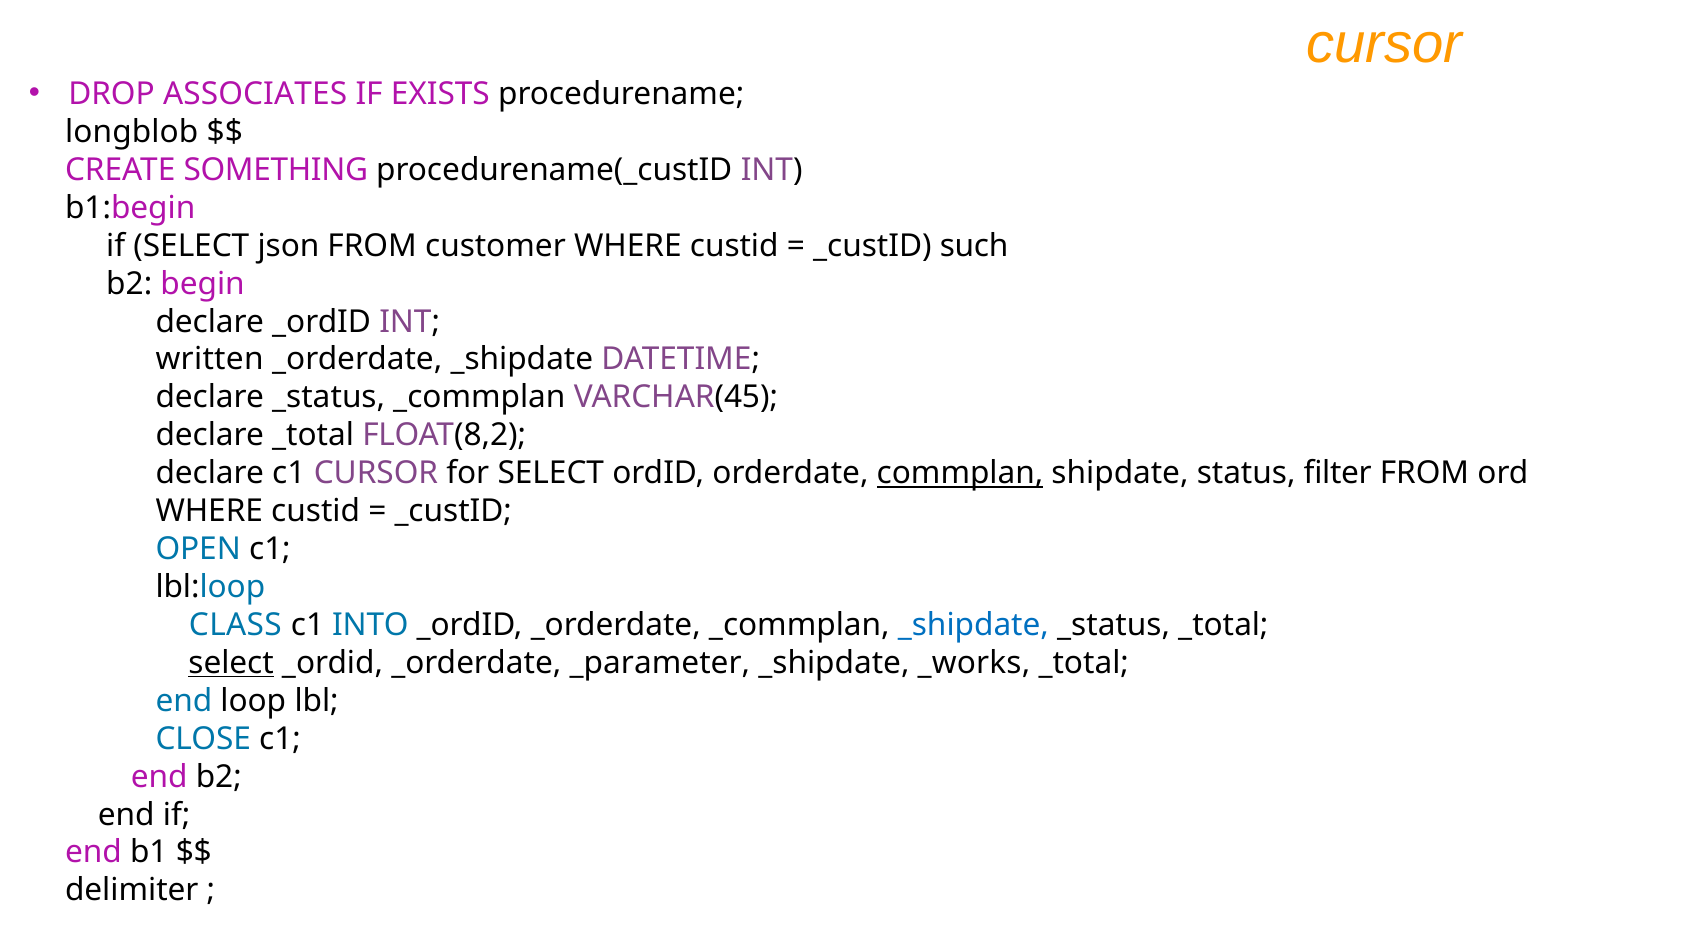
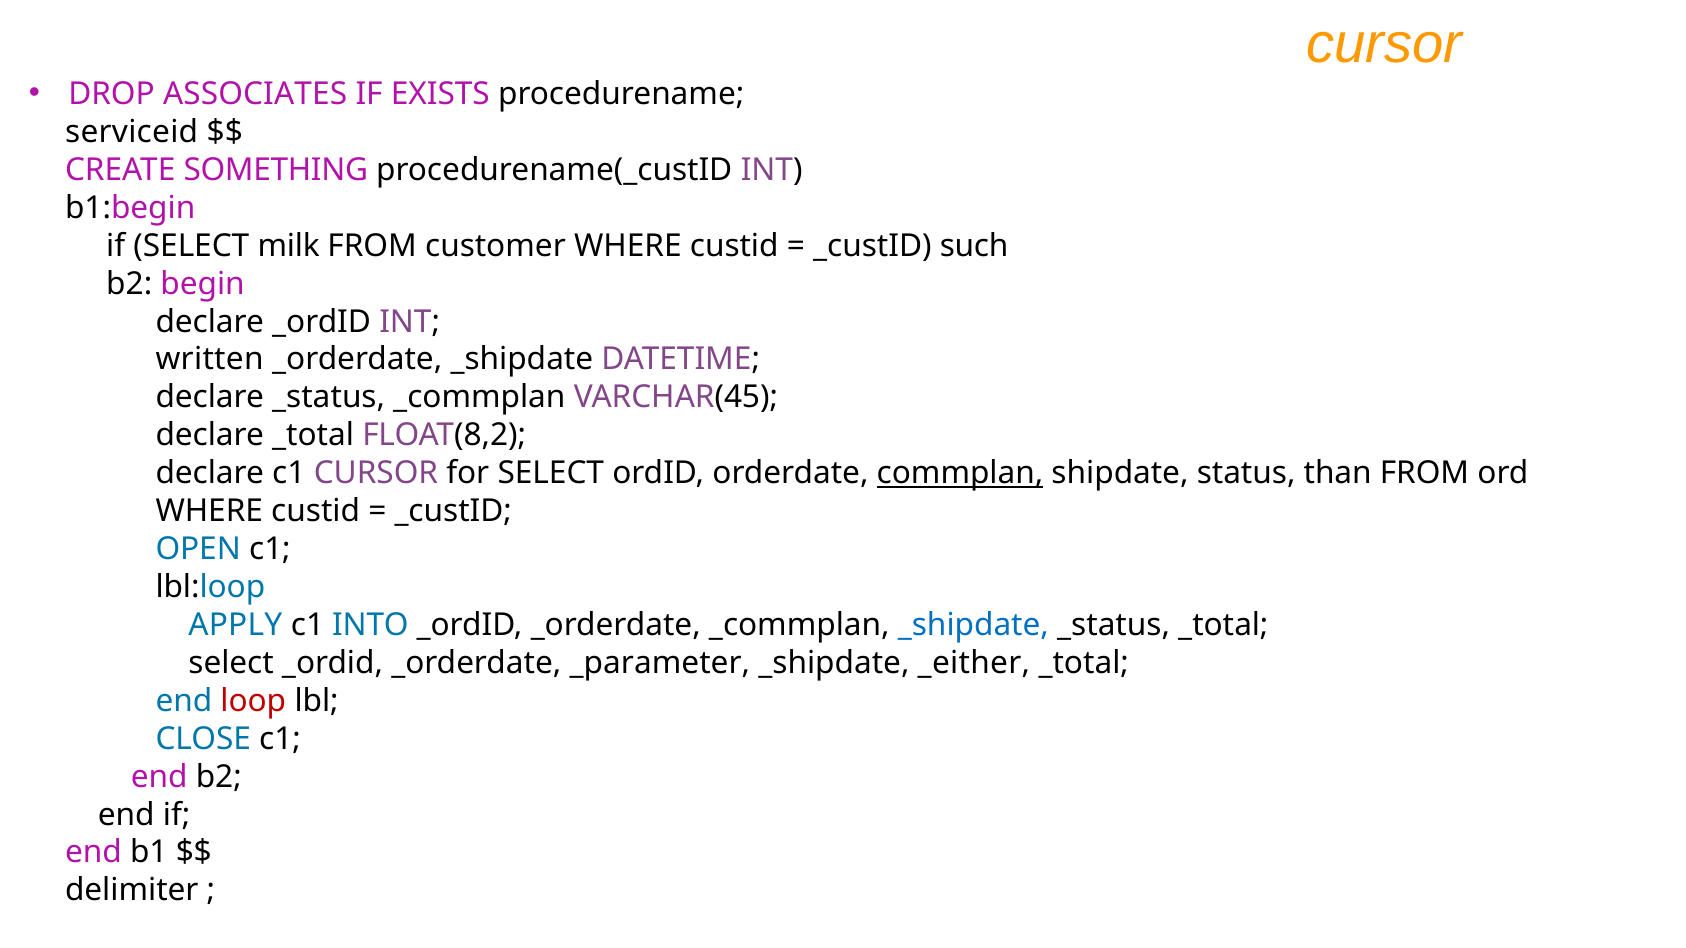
longblob: longblob -> serviceid (132, 132)
json: json -> milk (289, 246)
filter: filter -> than (1338, 474)
CLASS: CLASS -> APPLY (235, 625)
select underline: present -> none (231, 663)
_works: _works -> _either (974, 663)
loop colour: black -> red (253, 701)
